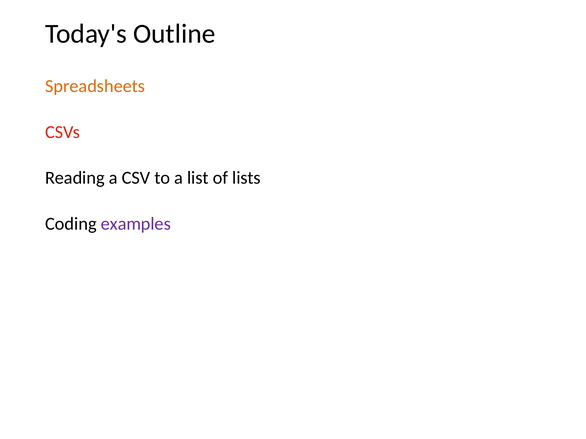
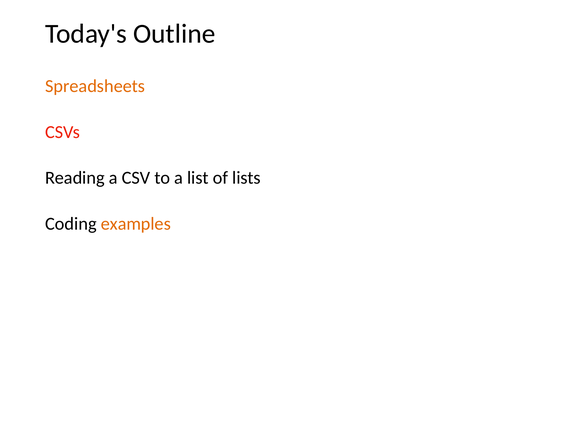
examples colour: purple -> orange (136, 224)
